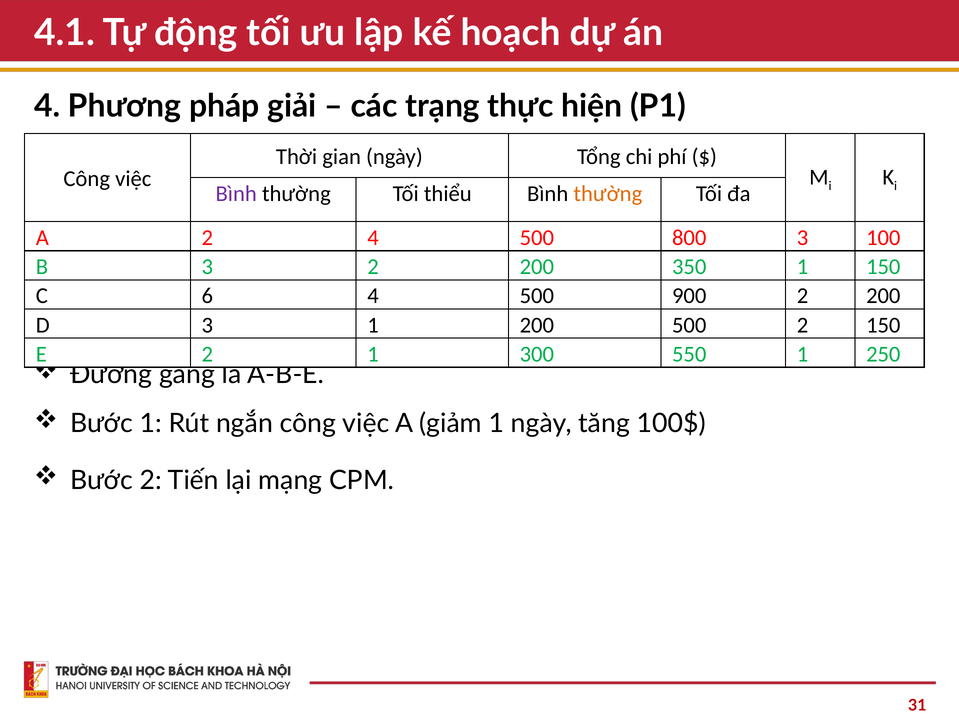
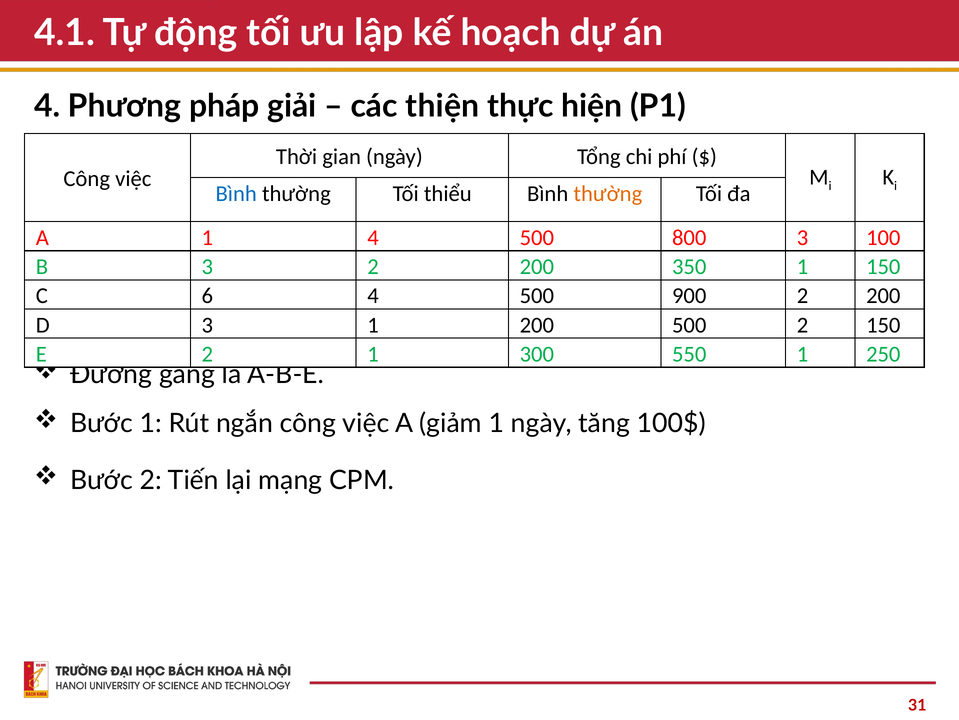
trạng: trạng -> thiện (442, 106)
Bình colour: purple -> blue (236, 193)
A 2: 2 -> 1 (207, 237)
